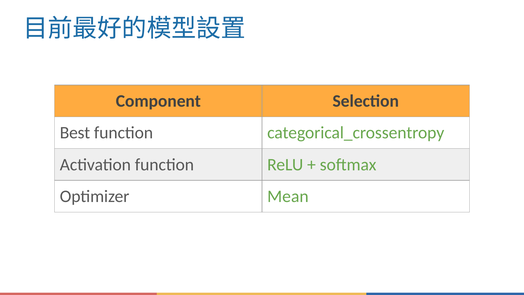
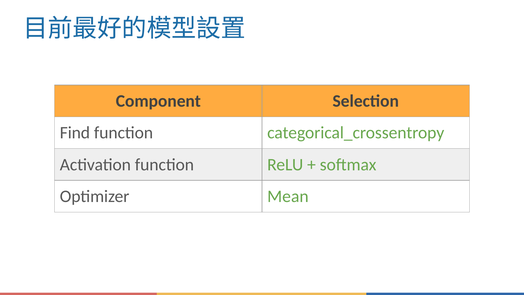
Best: Best -> Find (75, 133)
